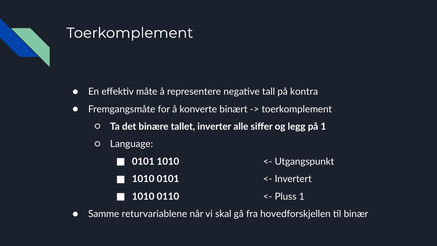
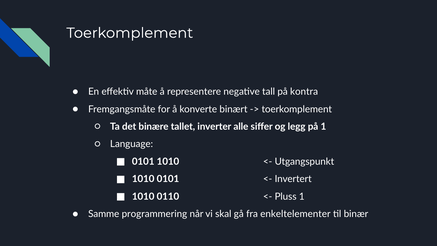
returvariablene: returvariablene -> programmering (154, 214)
hovedforskjellen: hovedforskjellen -> enkeltelementer (295, 214)
